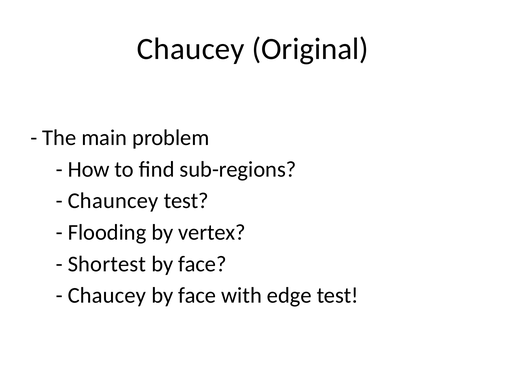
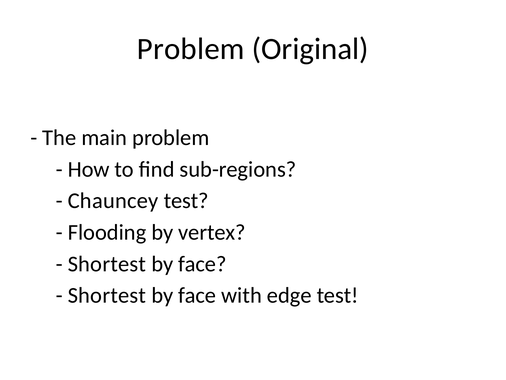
Chaucey: Chaucey -> Problem (191, 49)
Chaucey: Chaucey -> Shortest (107, 295)
